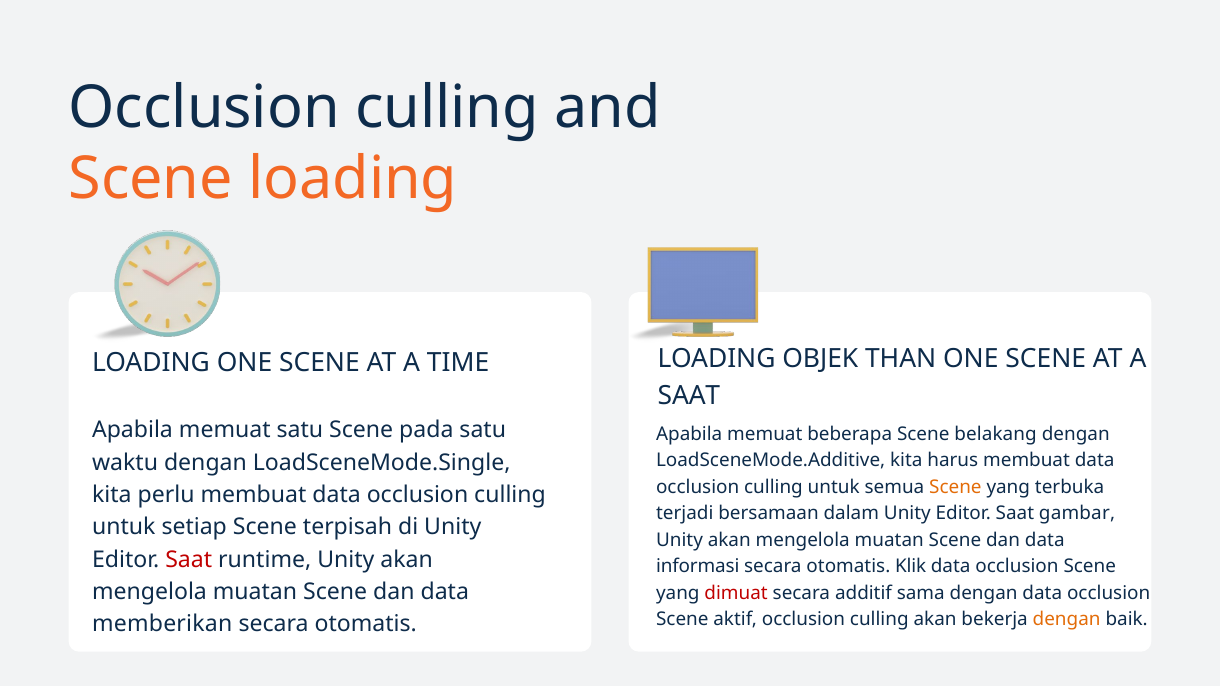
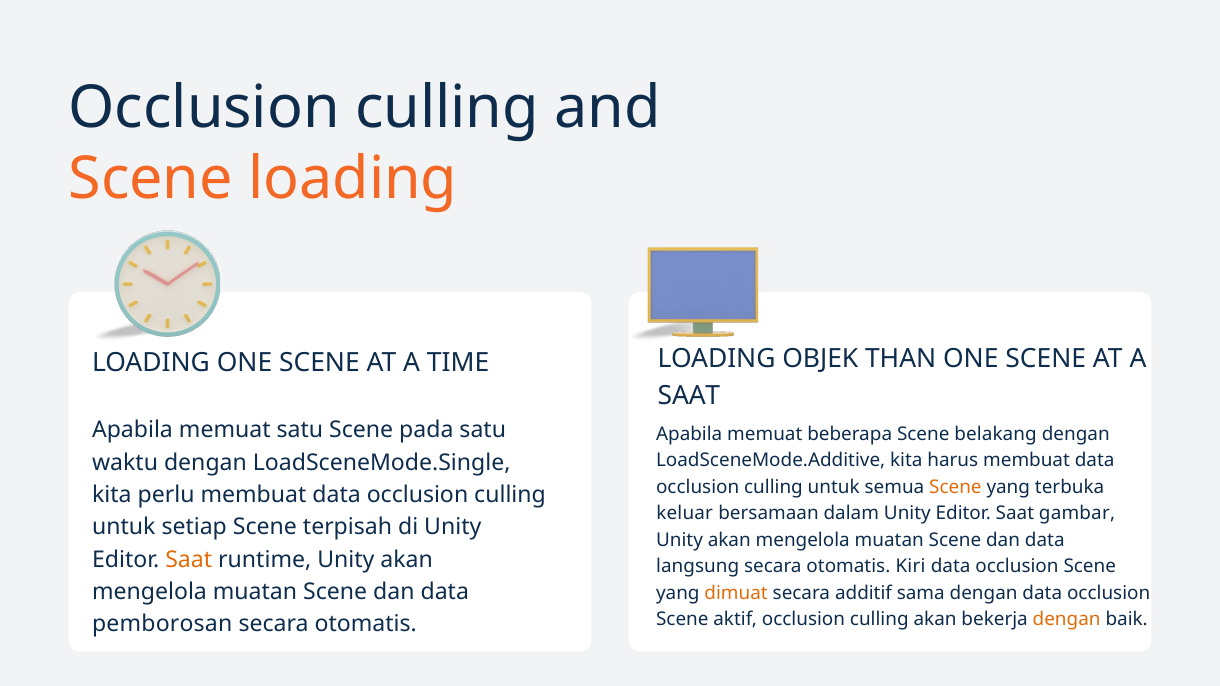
terjadi: terjadi -> keluar (685, 514)
Saat colour: red -> orange (189, 560)
informasi: informasi -> langsung (698, 567)
Klik: Klik -> Kiri (910, 567)
dimuat colour: red -> orange (736, 593)
memberikan: memberikan -> pemborosan (162, 625)
